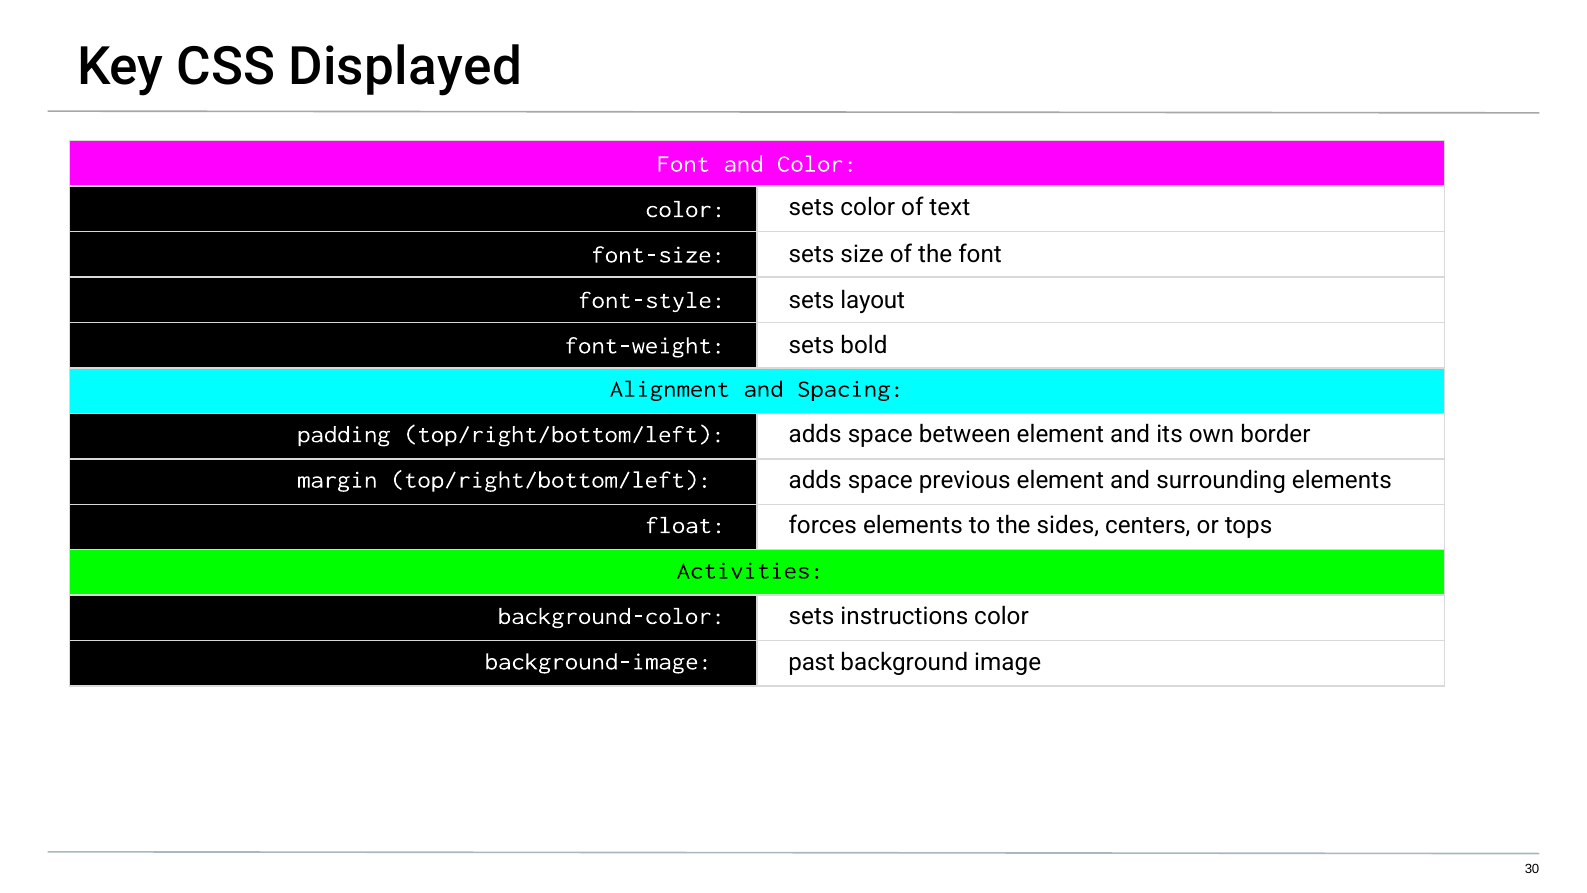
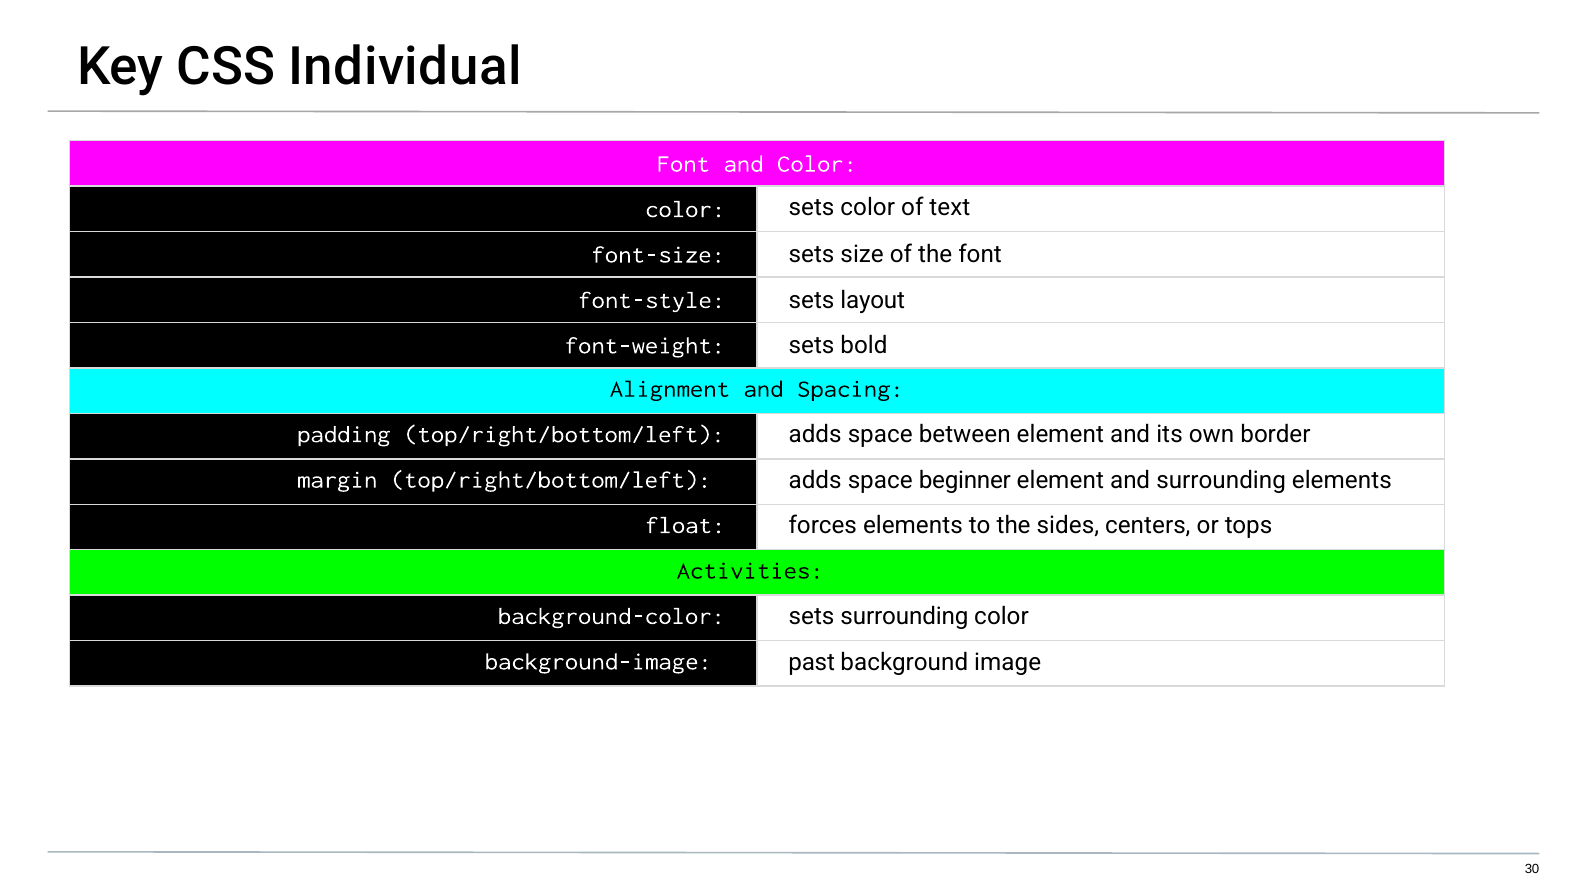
Displayed: Displayed -> Individual (405, 67)
previous: previous -> beginner (965, 480)
sets instructions: instructions -> surrounding (904, 616)
